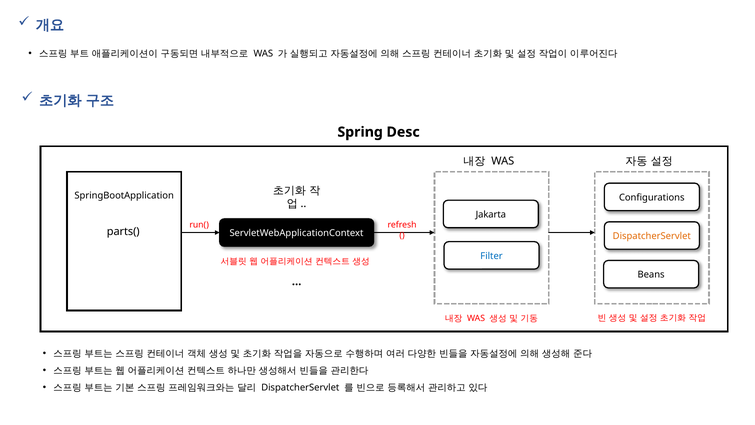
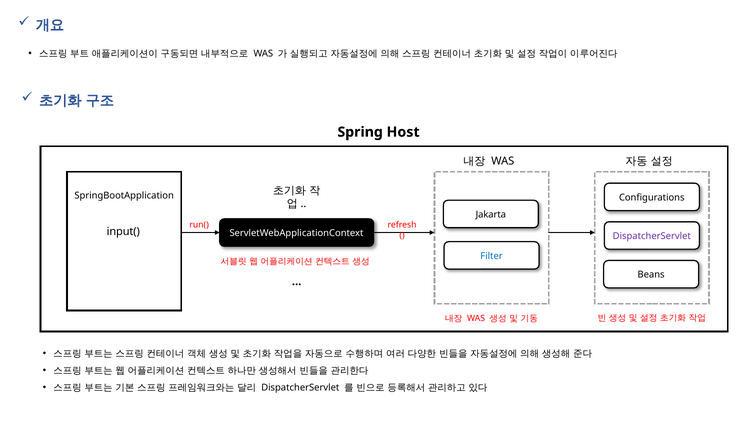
Desc: Desc -> Host (403, 132)
parts(: parts( -> input( (123, 232)
DispatcherServlet colour: orange -> purple (652, 236)
